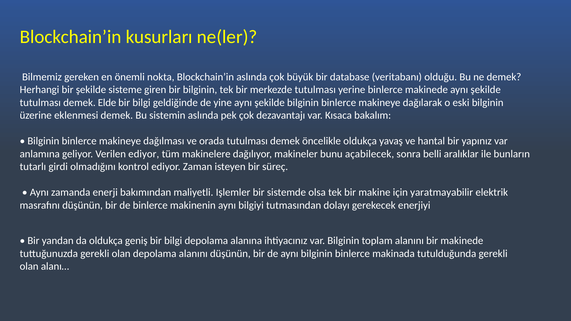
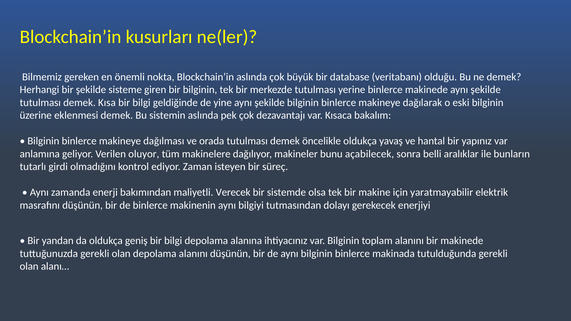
Elde: Elde -> Kısa (107, 103)
Verilen ediyor: ediyor -> oluyor (144, 154)
Işlemler: Işlemler -> Verecek (233, 192)
